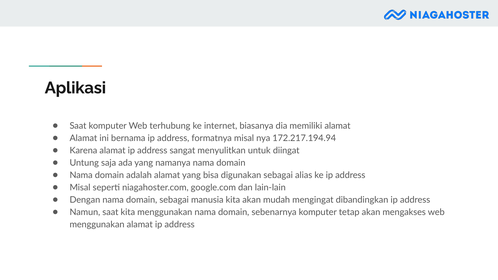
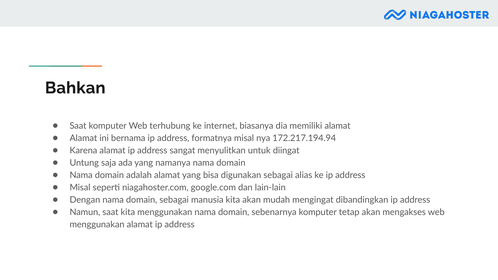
Aplikasi: Aplikasi -> Bahkan (75, 88)
